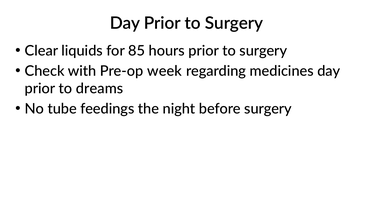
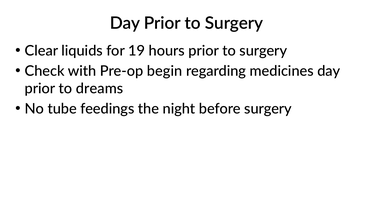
85: 85 -> 19 (137, 51)
week: week -> begin (165, 71)
